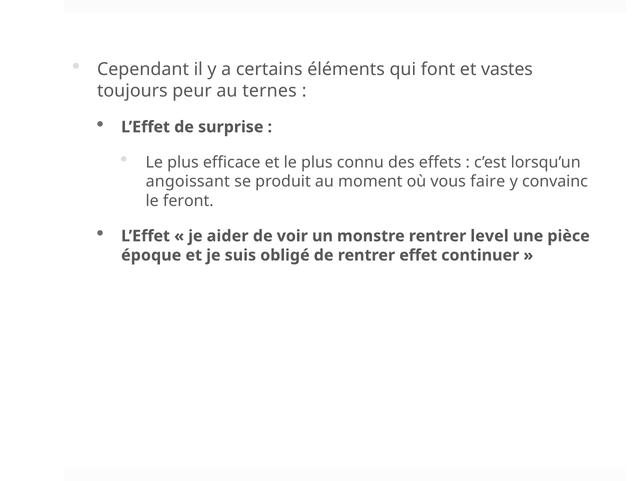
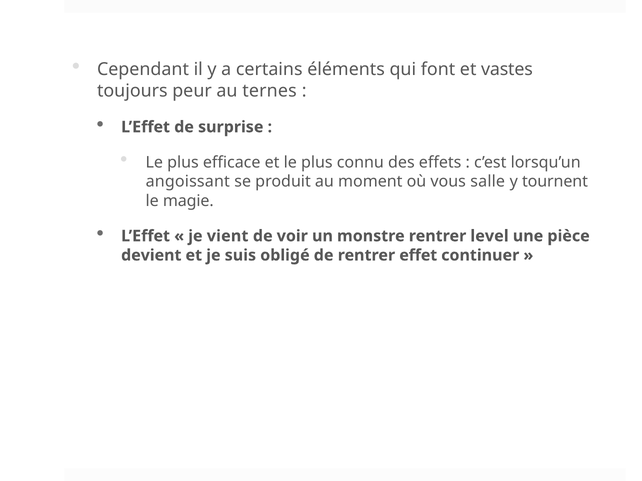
faire: faire -> salle (488, 182)
convainc: convainc -> tournent (555, 182)
feront: feront -> magie (188, 201)
aider: aider -> vient (228, 236)
époque: époque -> devient (151, 256)
